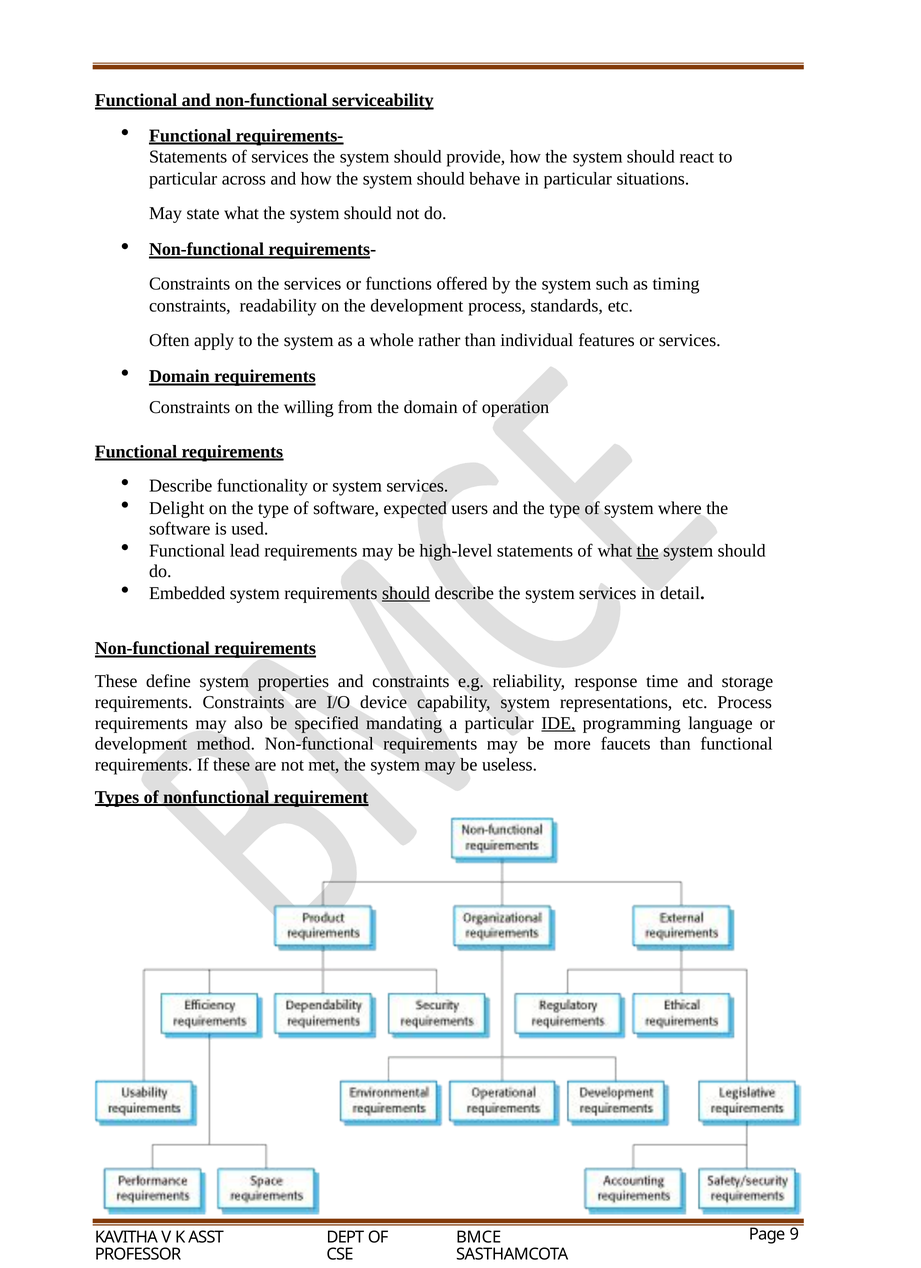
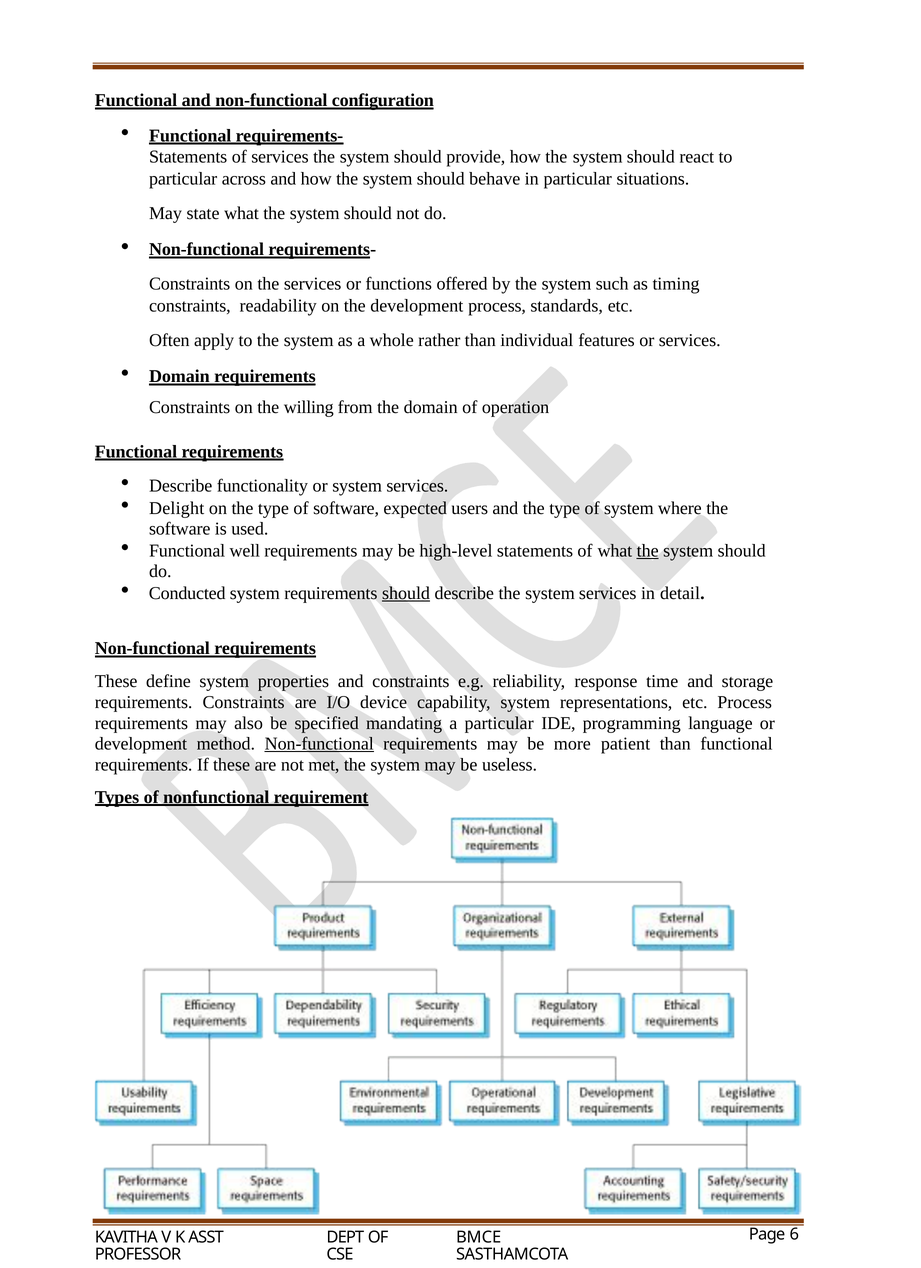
serviceability: serviceability -> configuration (383, 100)
lead: lead -> well (245, 551)
Embedded: Embedded -> Conducted (187, 593)
IDE underline: present -> none (558, 723)
Non-functional underline: none -> present (319, 744)
faucets: faucets -> patient (626, 744)
9: 9 -> 6 (794, 1234)
